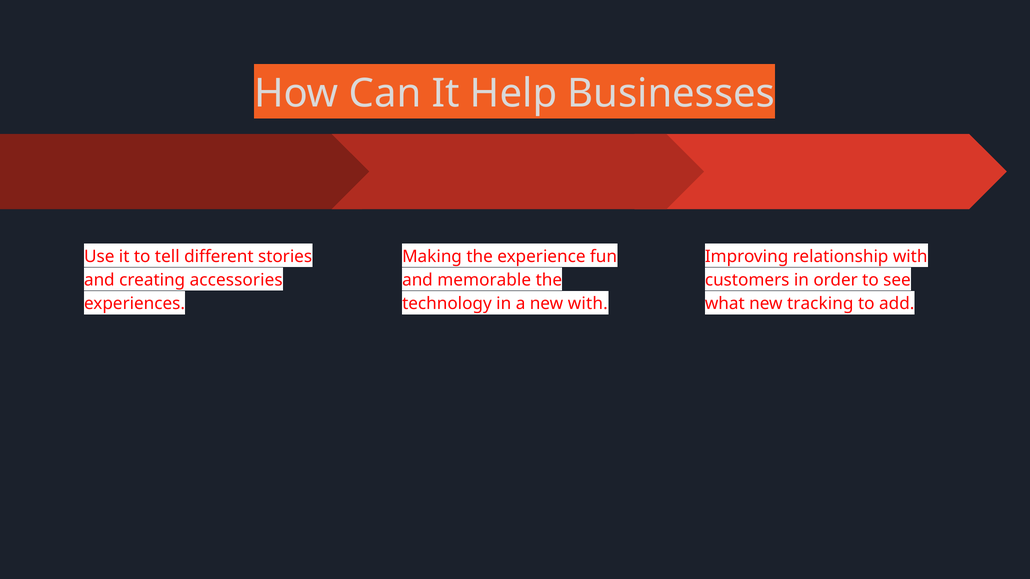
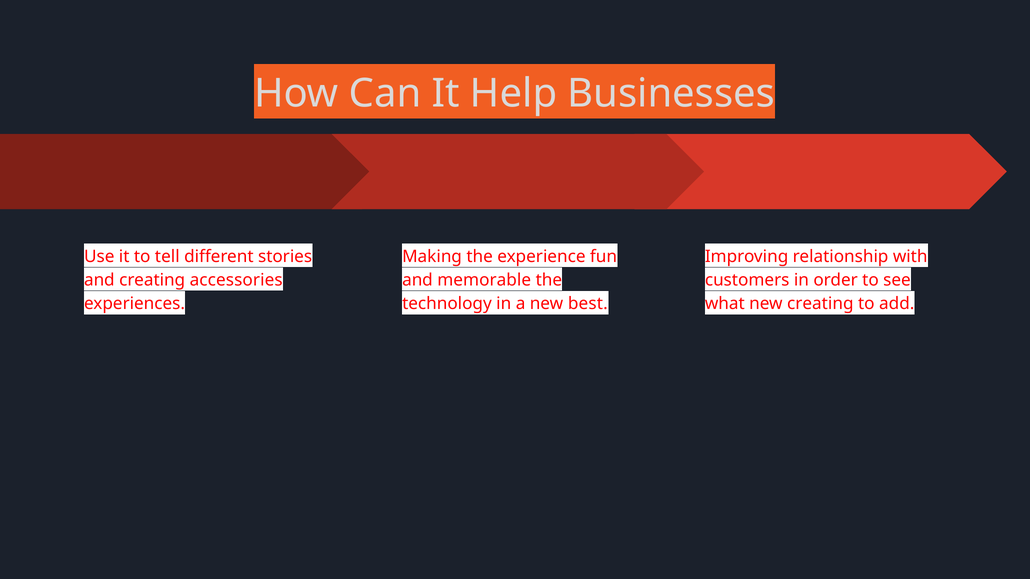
new with: with -> best (588, 304)
new tracking: tracking -> creating (820, 304)
